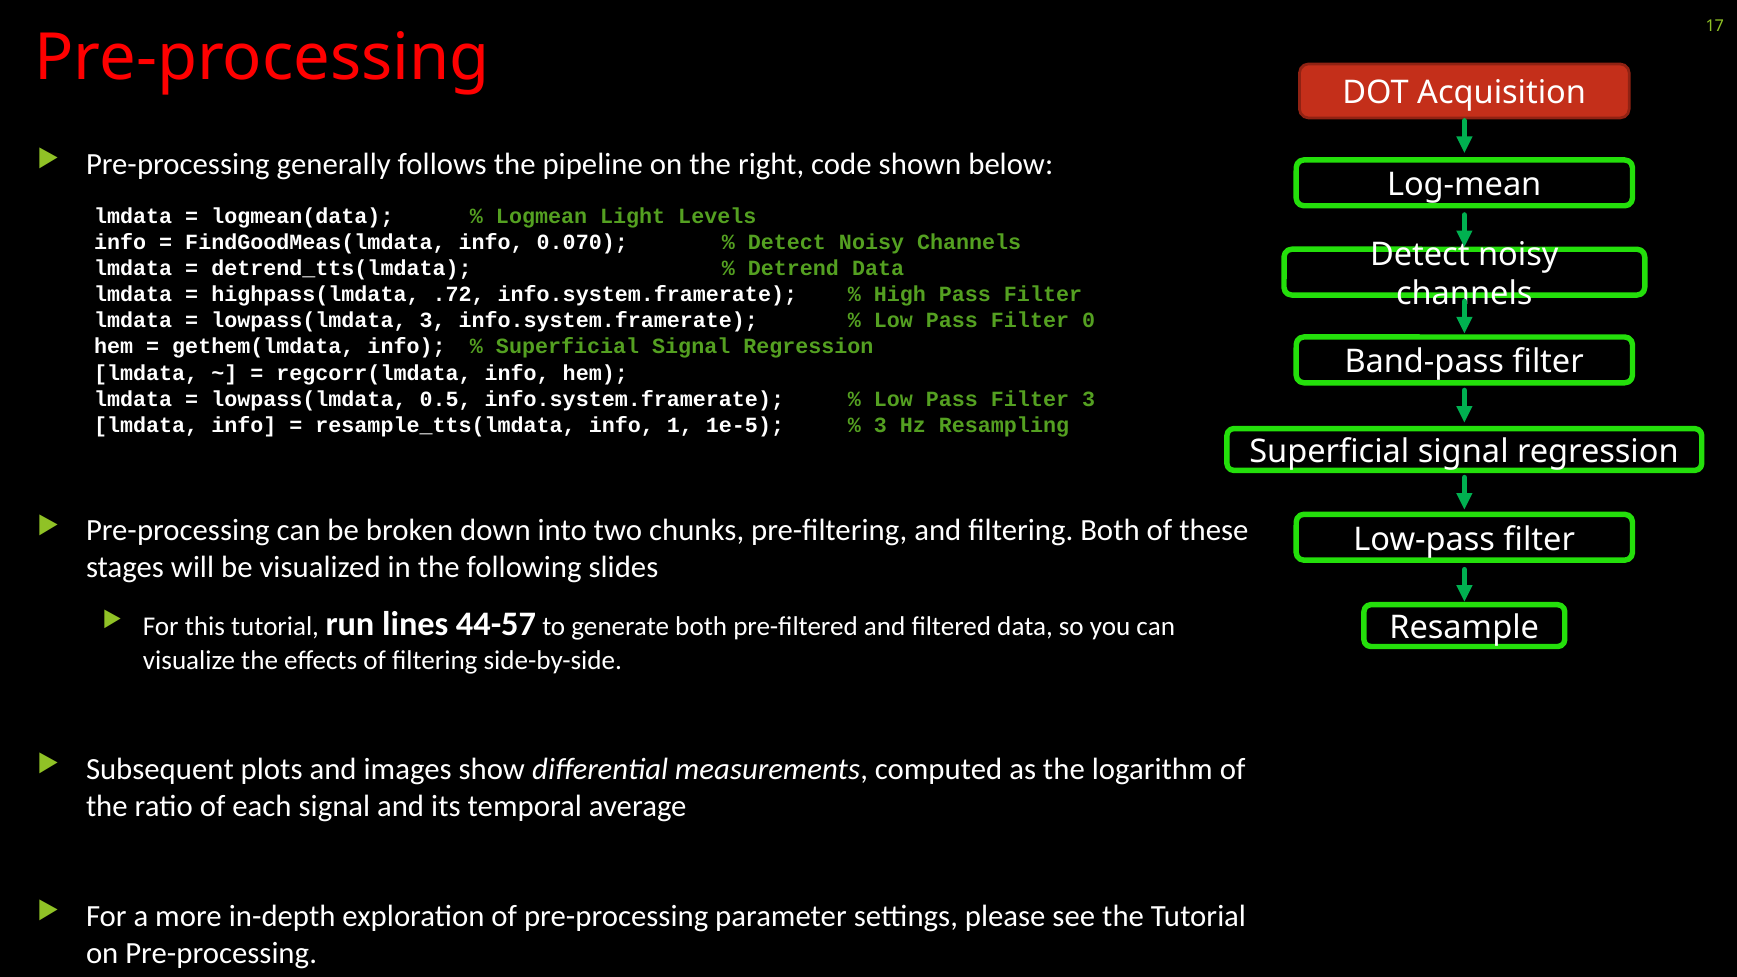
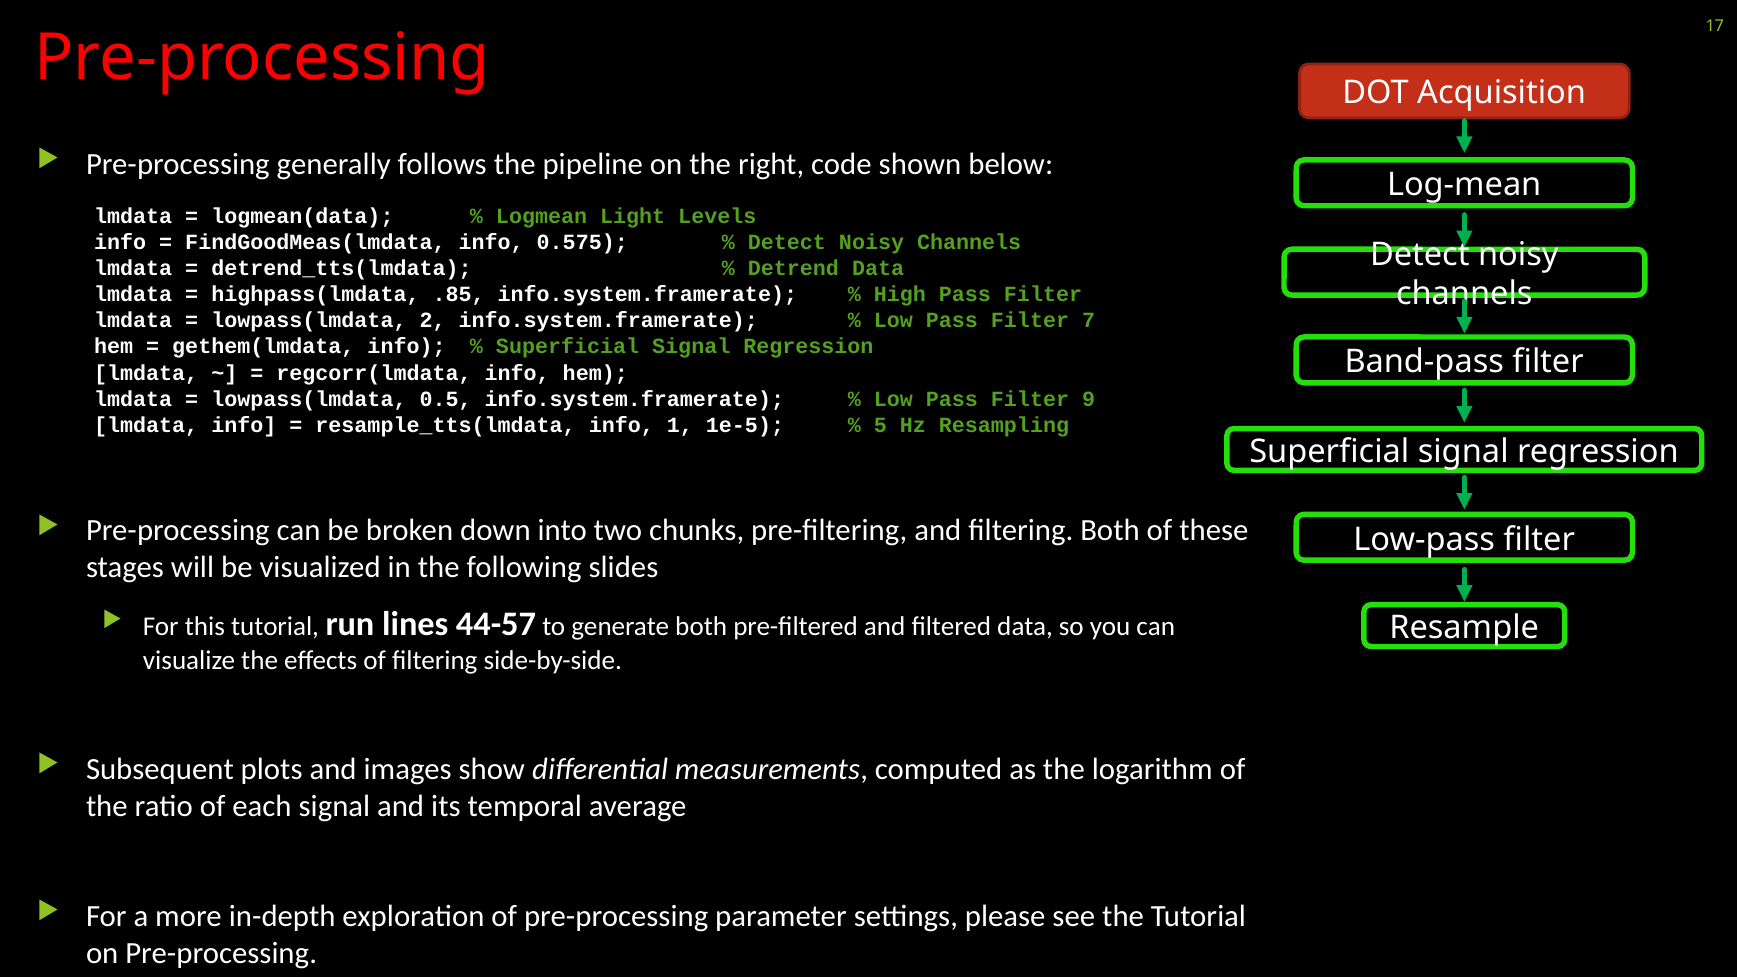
0.070: 0.070 -> 0.575 (582, 243)
.72: .72 -> .85 (459, 295)
lowpass(lmdata 3: 3 -> 2 (433, 321)
0: 0 -> 7 (1089, 321)
Filter 3: 3 -> 9 (1089, 399)
3: 3 -> 5 (880, 425)
